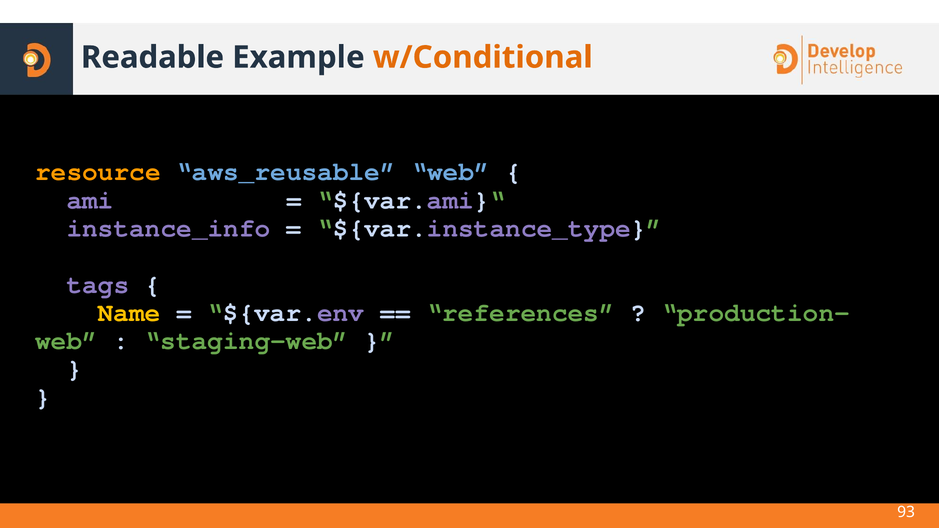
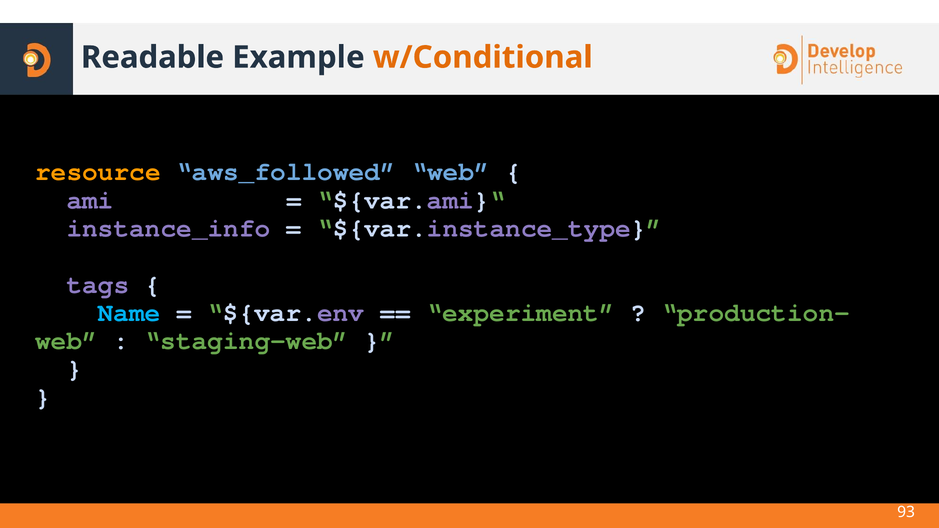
aws_reusable: aws_reusable -> aws_followed (286, 172)
Name colour: yellow -> light blue (129, 313)
references: references -> experiment (521, 313)
